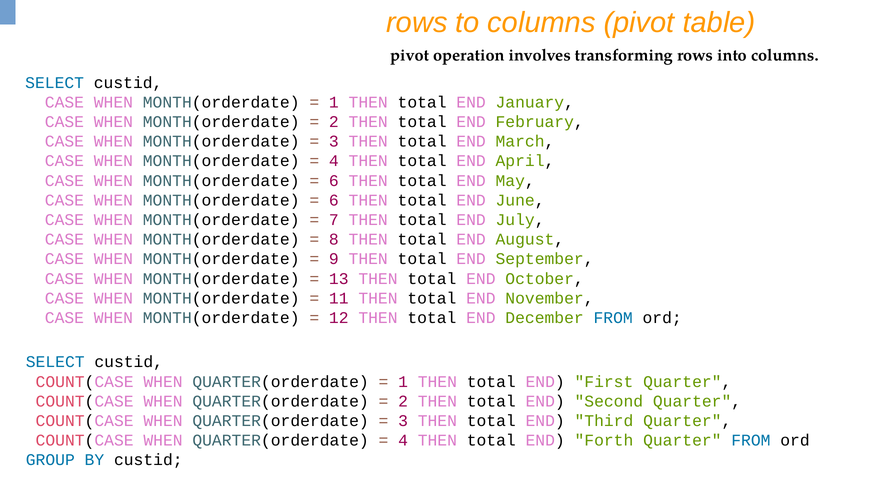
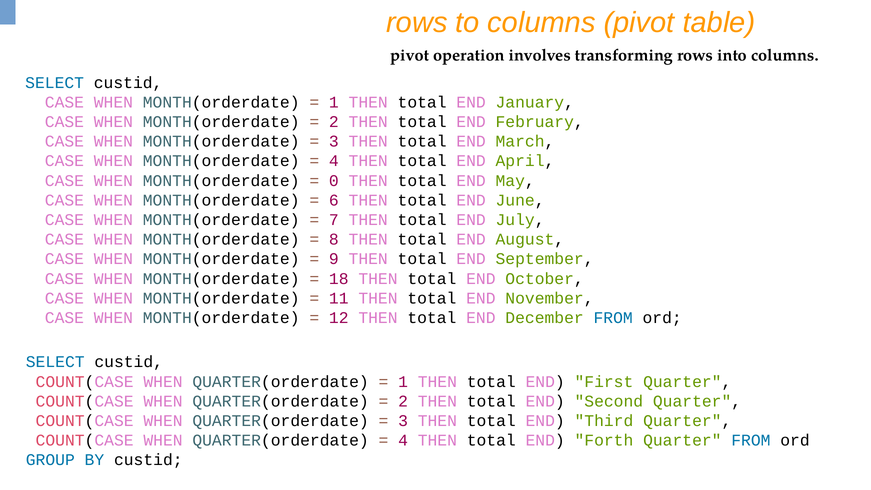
6: 6 -> 0 (334, 181)
13: 13 -> 18 (339, 279)
